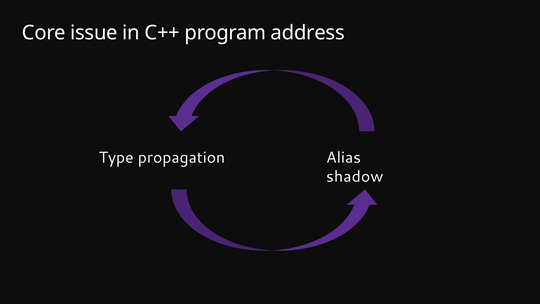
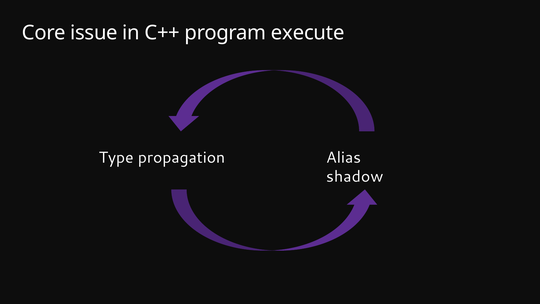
address: address -> execute (308, 33)
